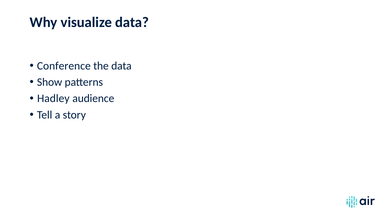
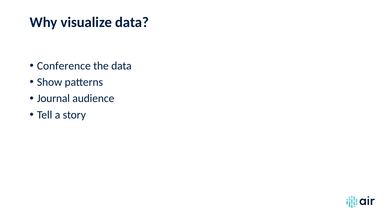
Hadley: Hadley -> Journal (53, 98)
